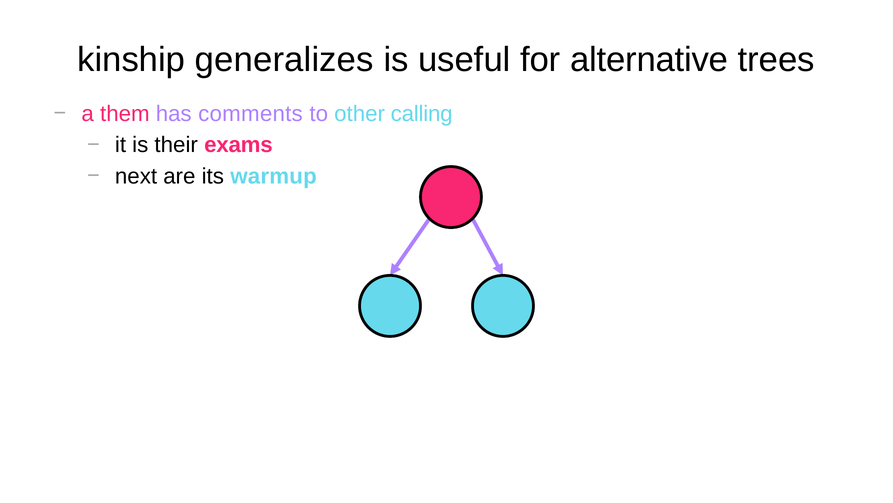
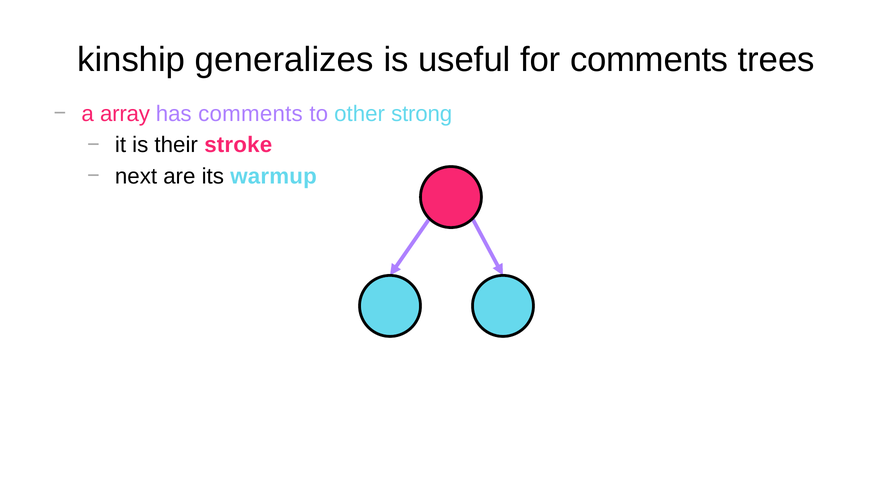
for alternative: alternative -> comments (649, 60)
them: them -> array (125, 114)
calling: calling -> strong (422, 114)
exams: exams -> stroke (238, 145)
